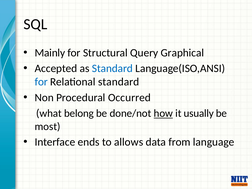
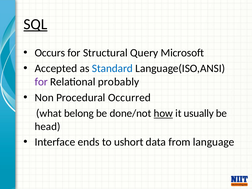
SQL underline: none -> present (35, 24)
Mainly: Mainly -> Occurs (50, 53)
Graphical: Graphical -> Microsoft (182, 53)
for colour: blue -> purple (41, 82)
Relational standard: standard -> probably (119, 82)
most: most -> head (48, 126)
allows: allows -> ushort (129, 142)
